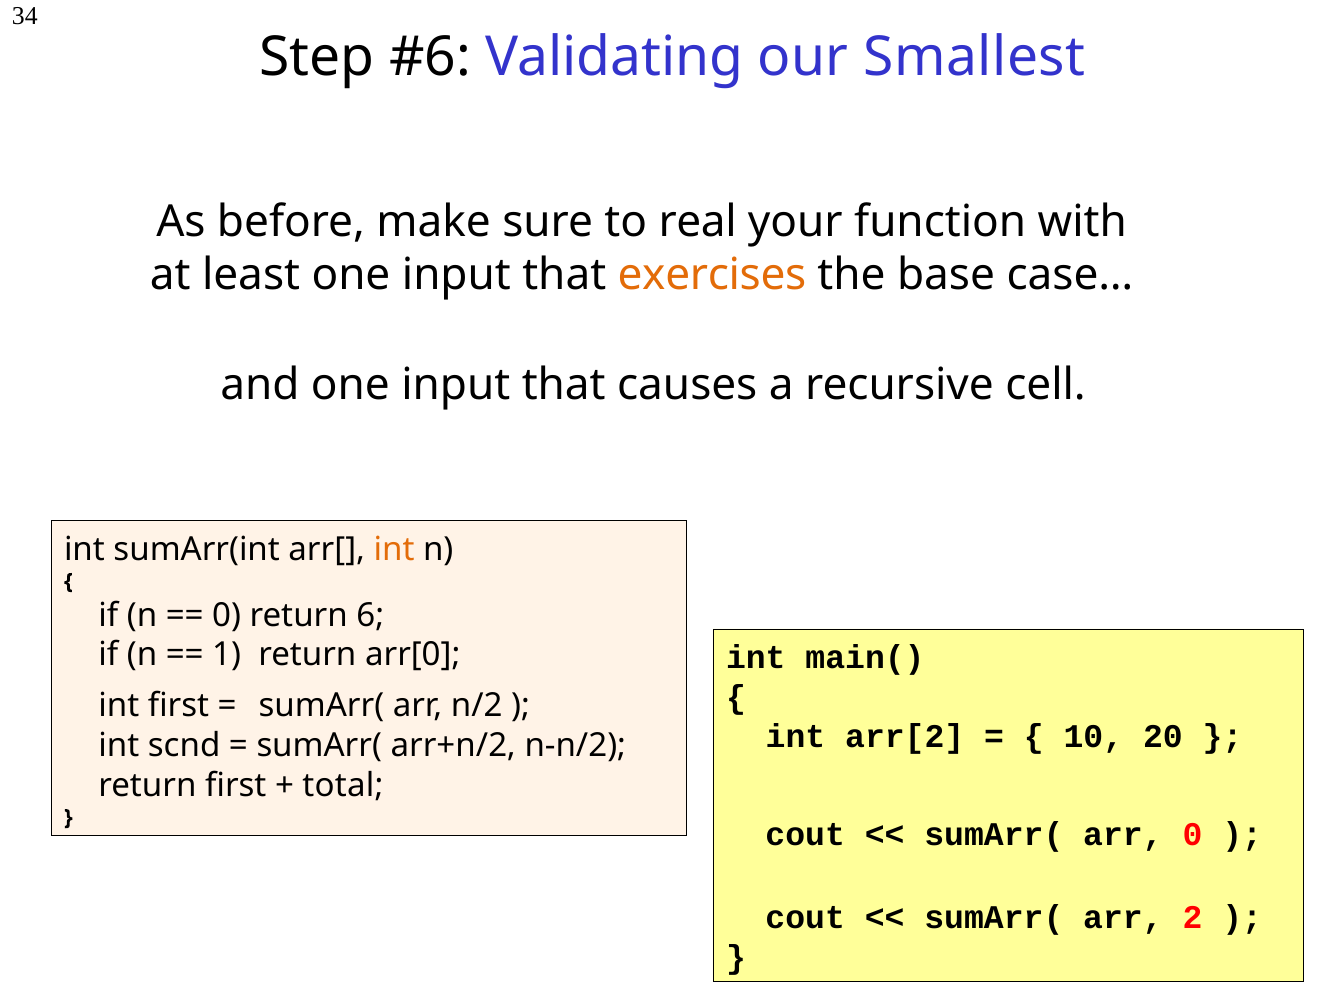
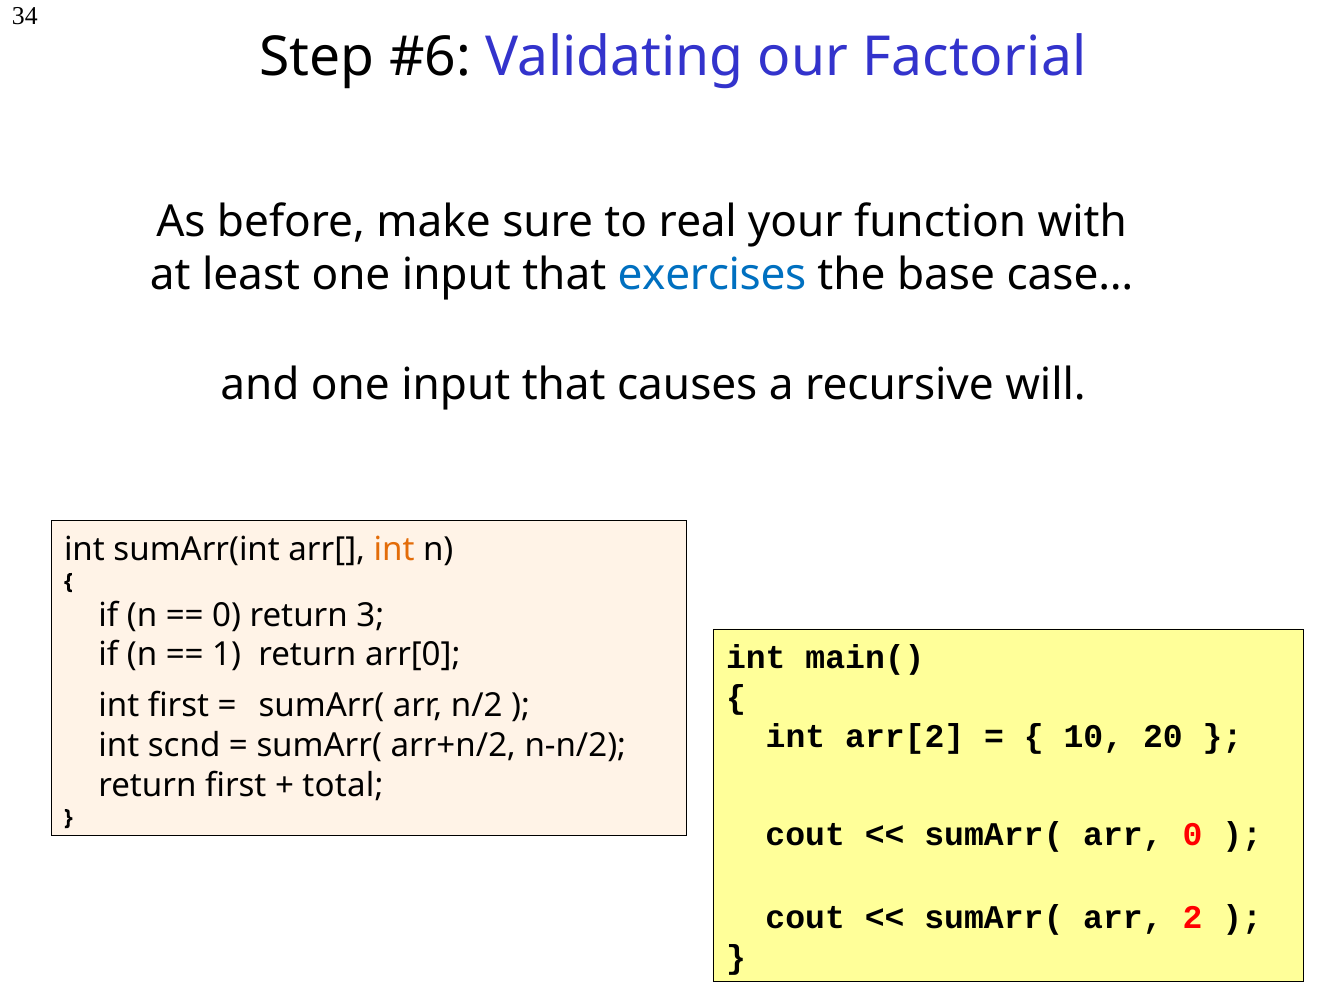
Smallest: Smallest -> Factorial (975, 58)
exercises colour: orange -> blue (712, 275)
cell: cell -> will (1046, 385)
6: 6 -> 3 (370, 615)
